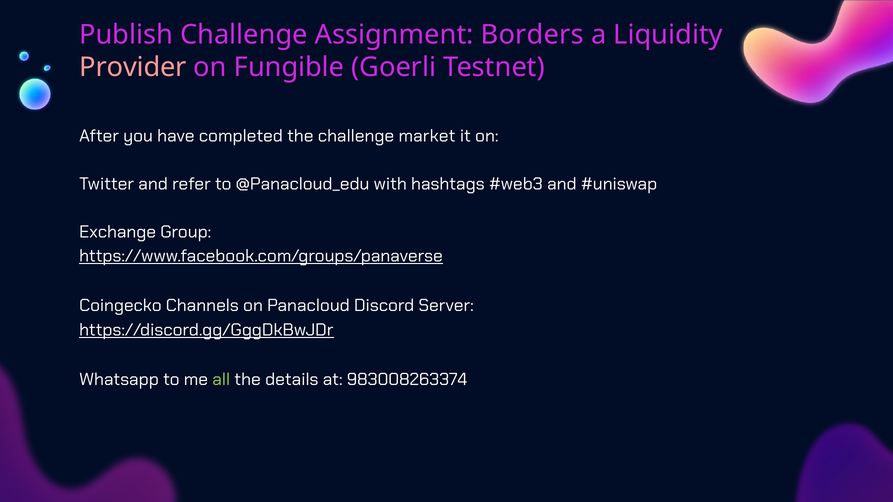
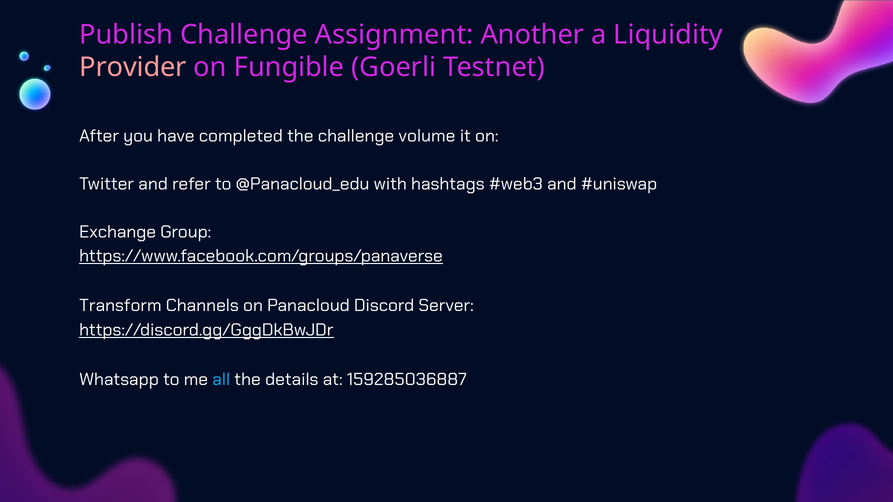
Borders: Borders -> Another (532, 35)
market: market -> volume (427, 136)
Coingecko: Coingecko -> Transform (120, 306)
all colour: light green -> light blue (221, 380)
983008263374: 983008263374 -> 159285036887 (407, 380)
